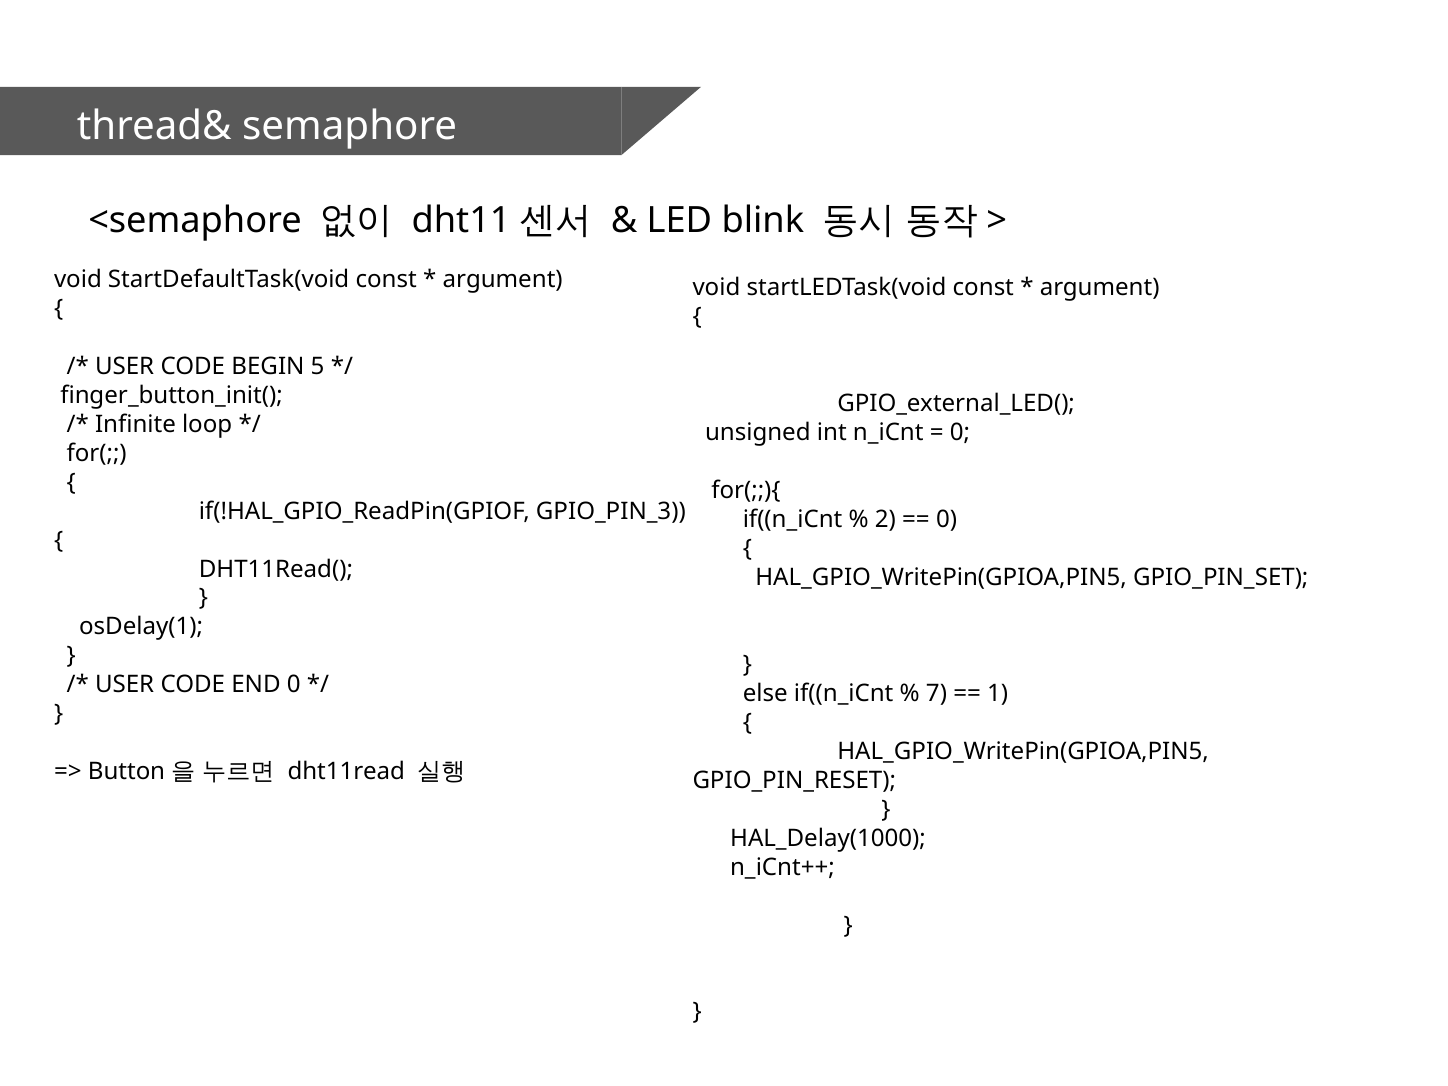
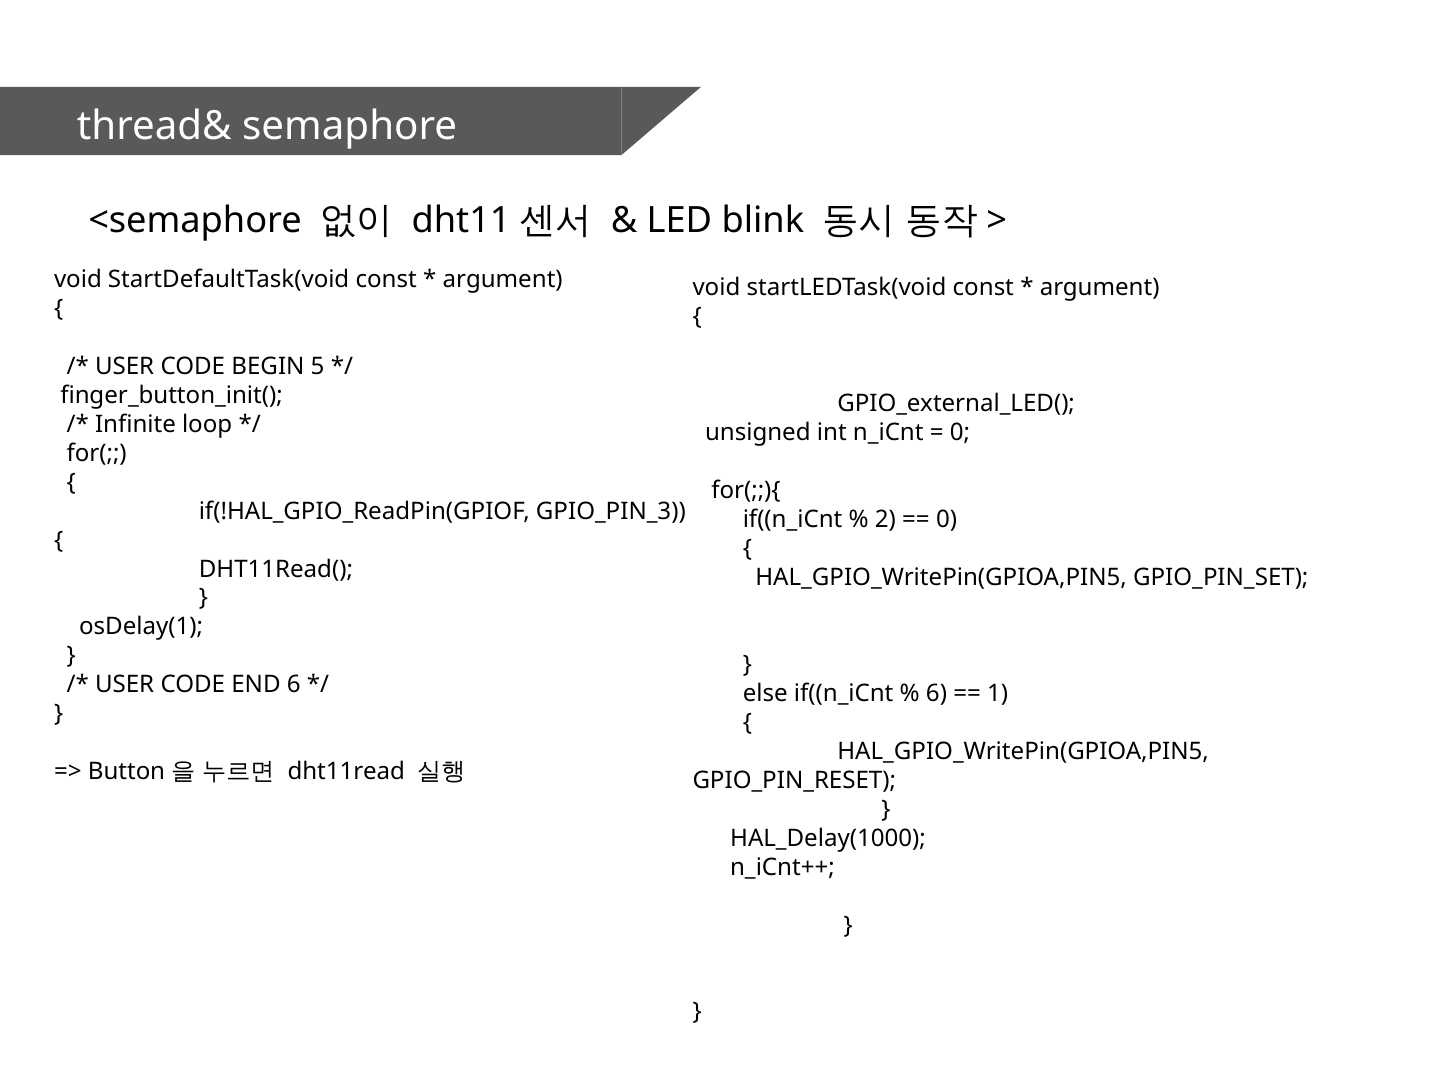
END 0: 0 -> 6 (294, 685)
7: 7 -> 6 (937, 693)
